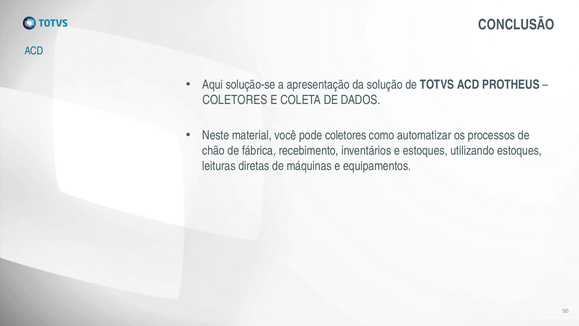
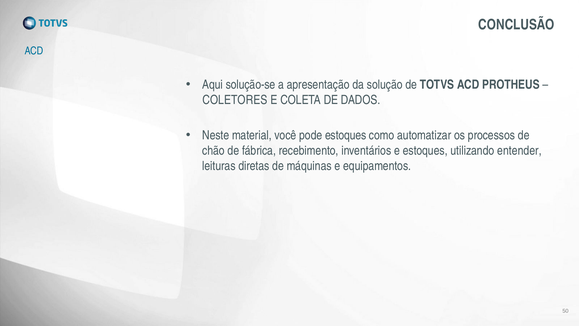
pode coletores: coletores -> estoques (346, 135)
utilizando estoques: estoques -> entender (519, 151)
